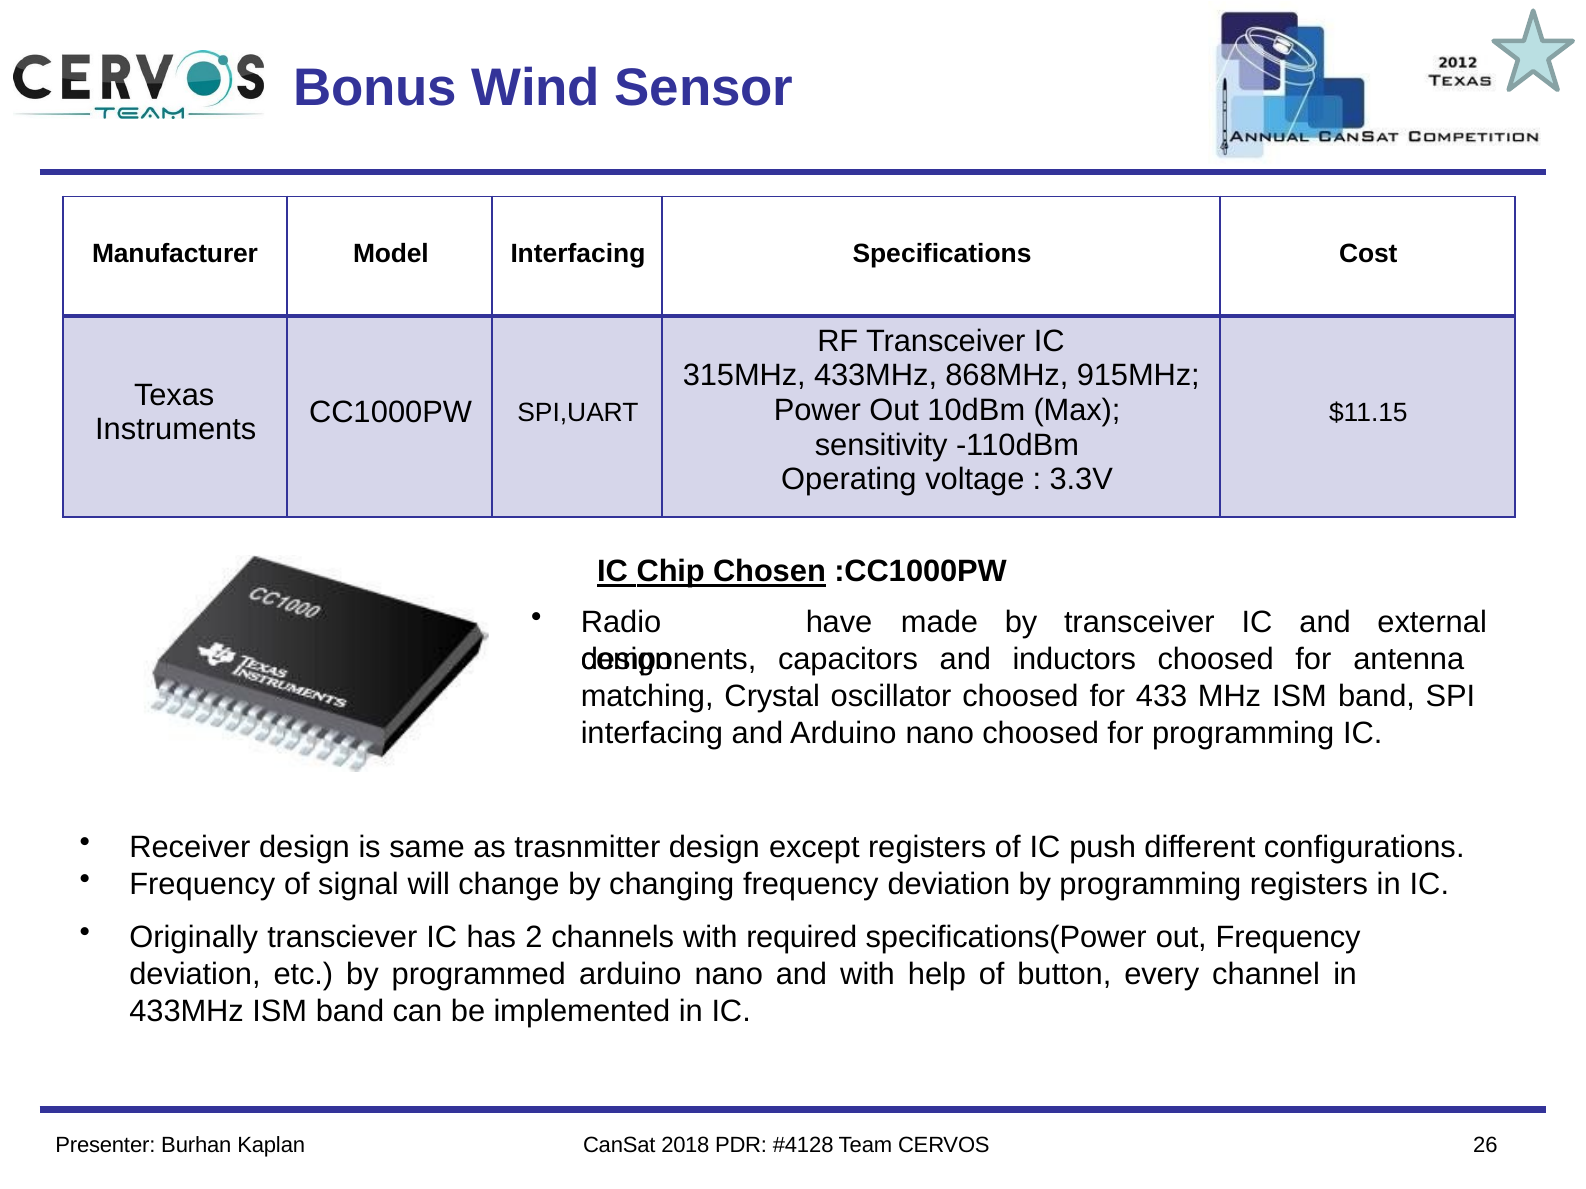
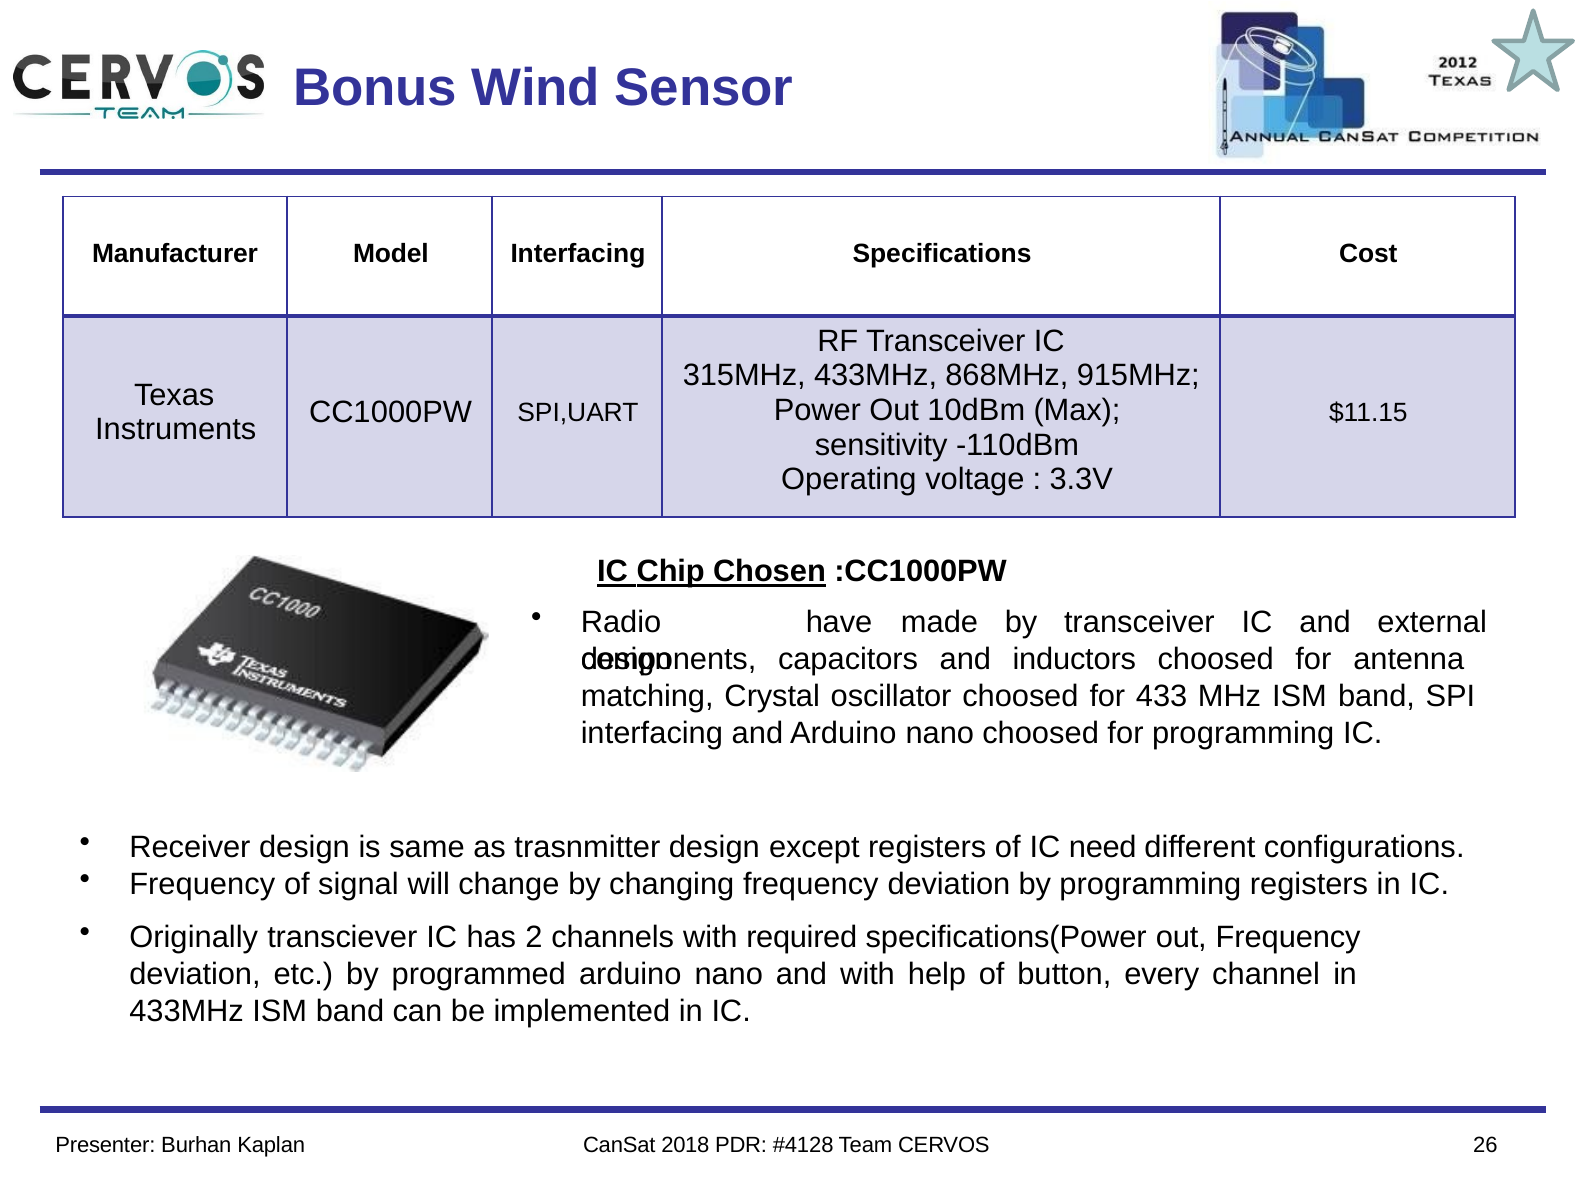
push: push -> need (1103, 847)
